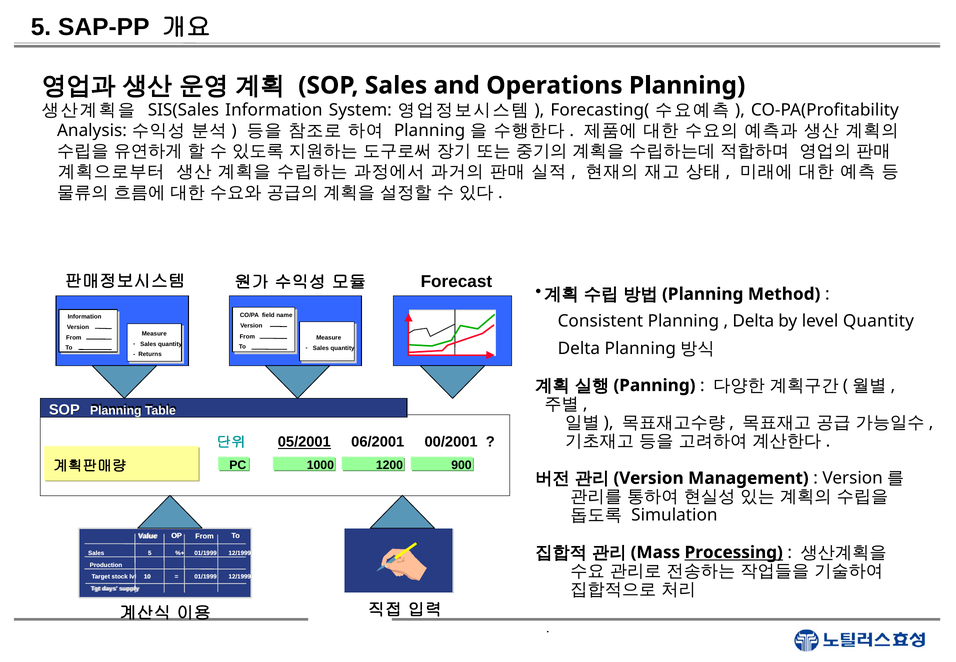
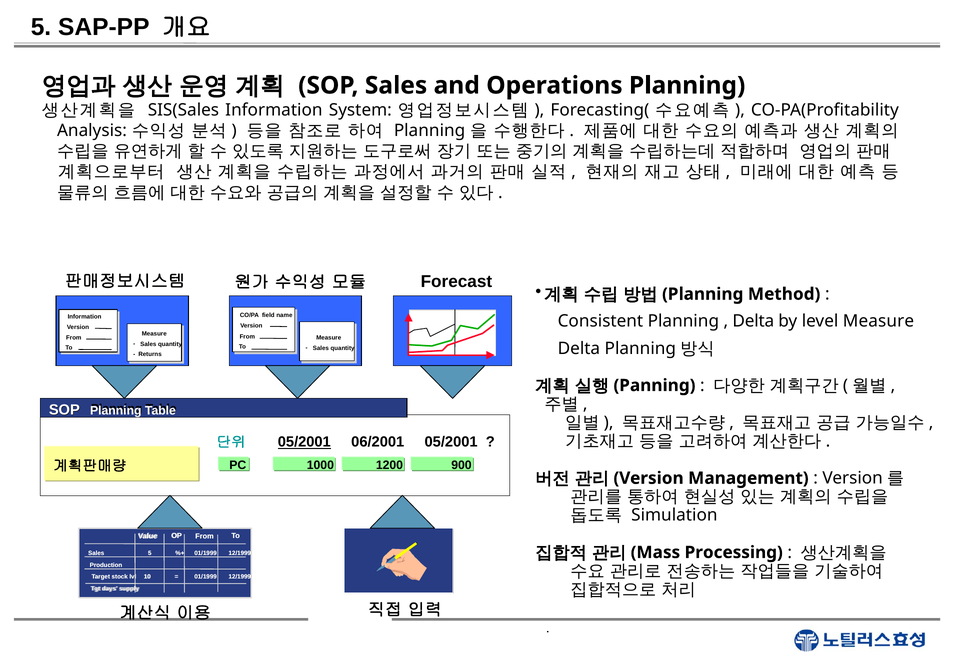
level Quantity: Quantity -> Measure (878, 321)
06/2001 00/2001: 00/2001 -> 05/2001 (451, 442)
Processing underline: present -> none (734, 552)
